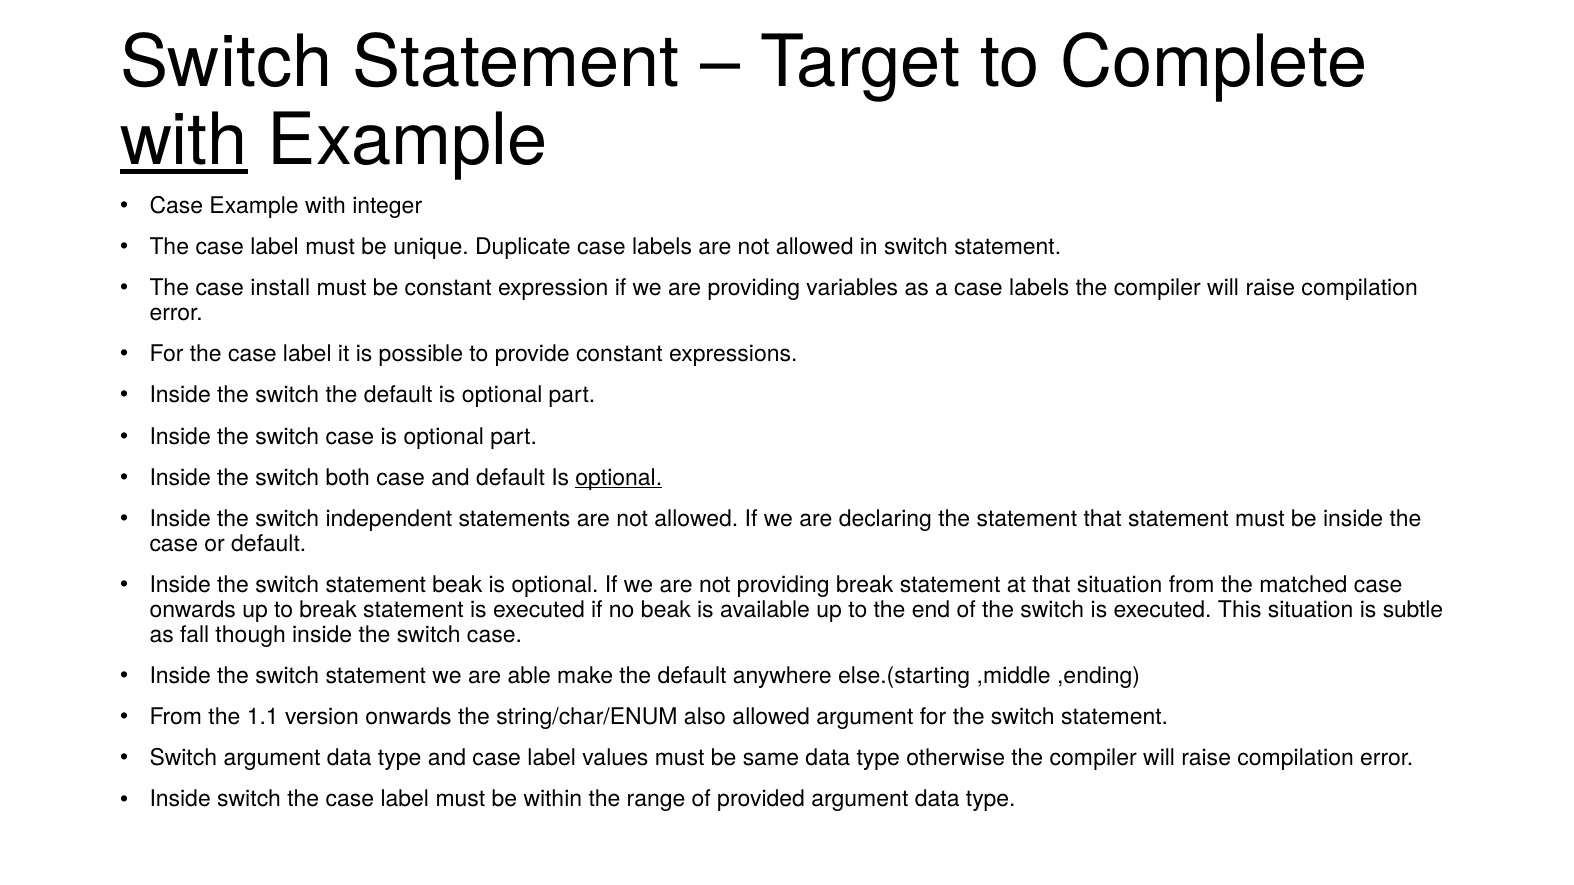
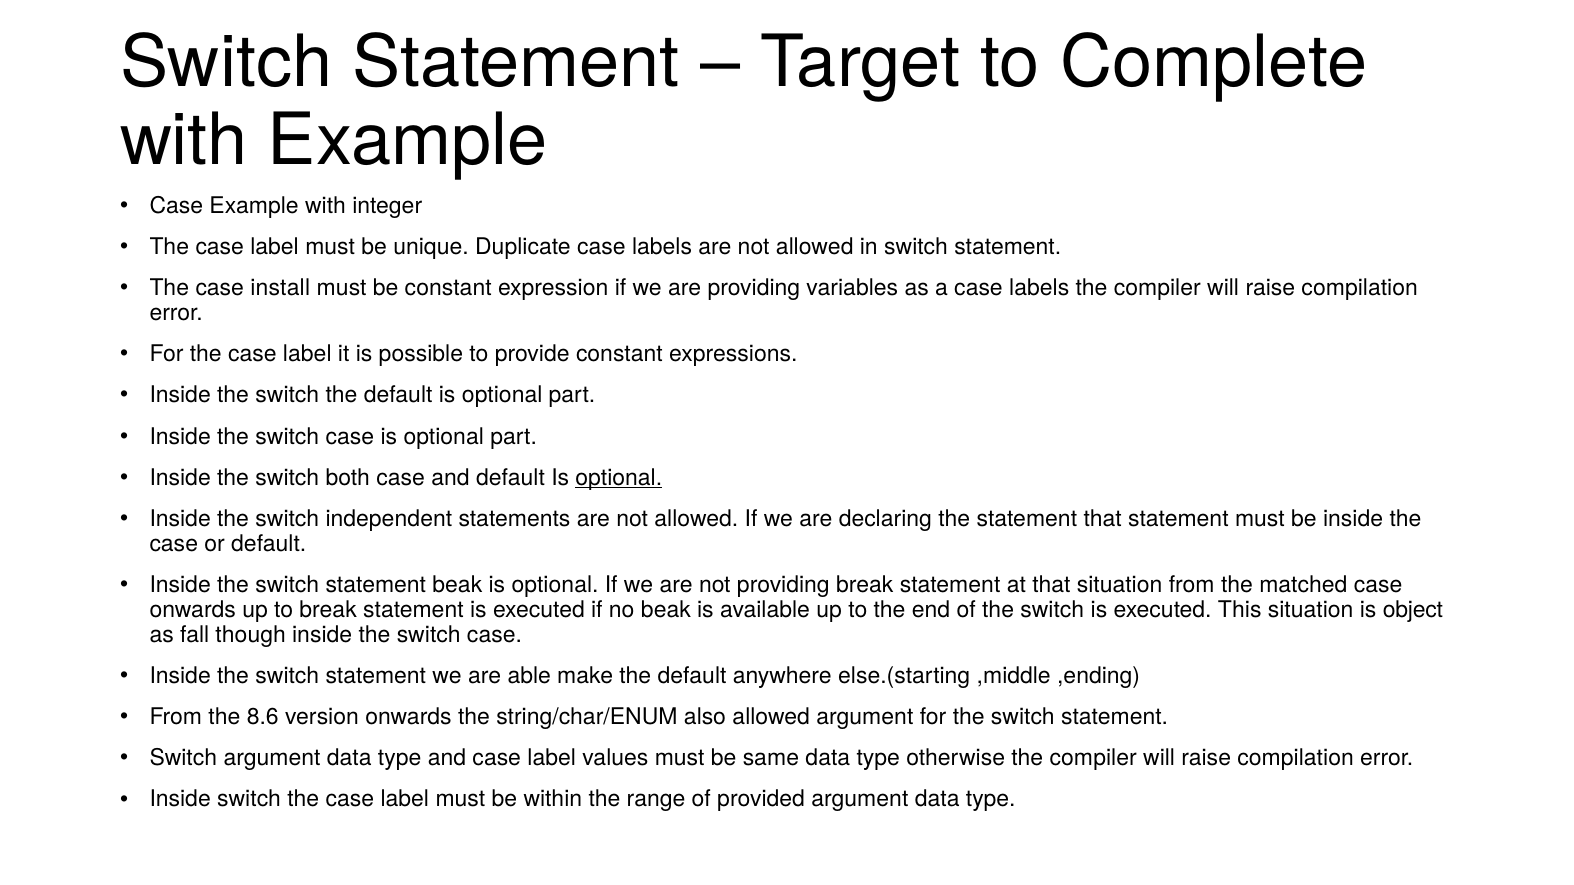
with underline: present -> none (184, 141)
subtle: subtle -> object (1413, 610)
1.1: 1.1 -> 8.6 (263, 717)
